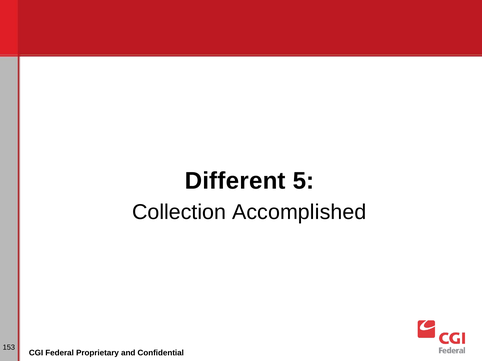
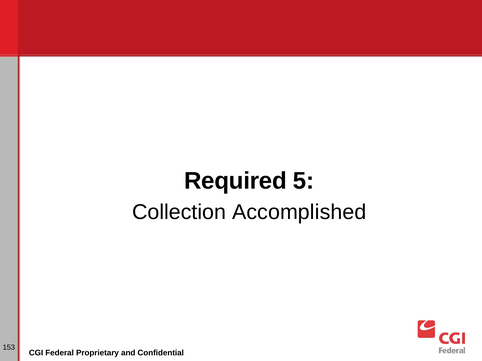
Different: Different -> Required (235, 181)
